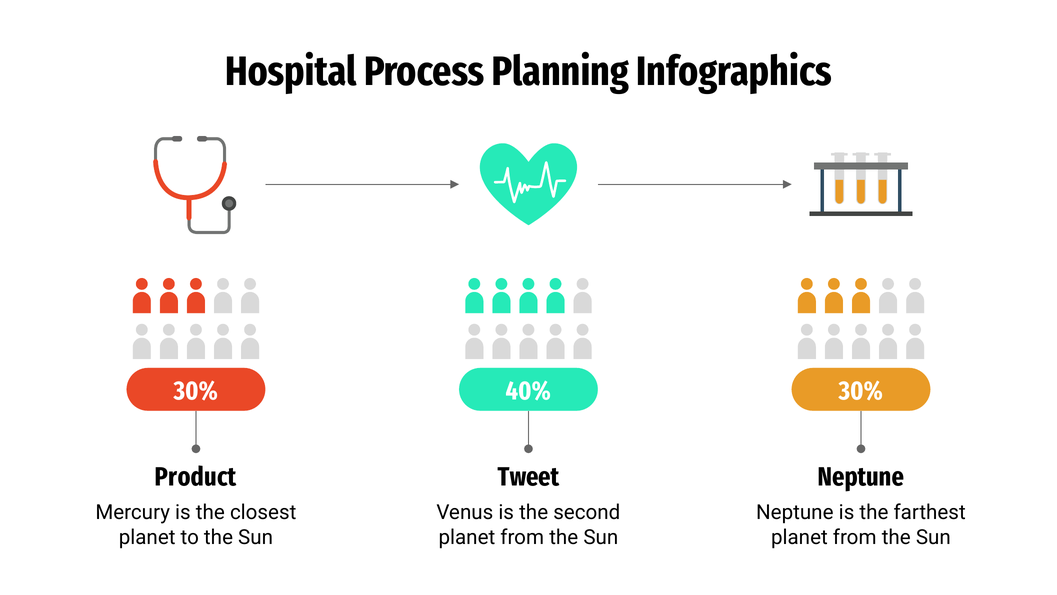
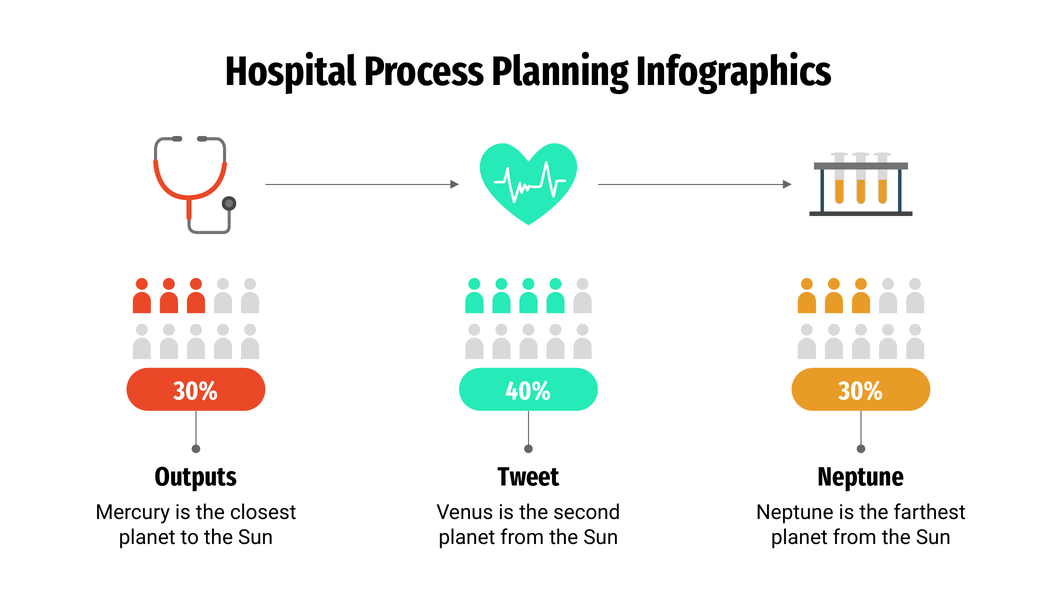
Product: Product -> Outputs (196, 477)
